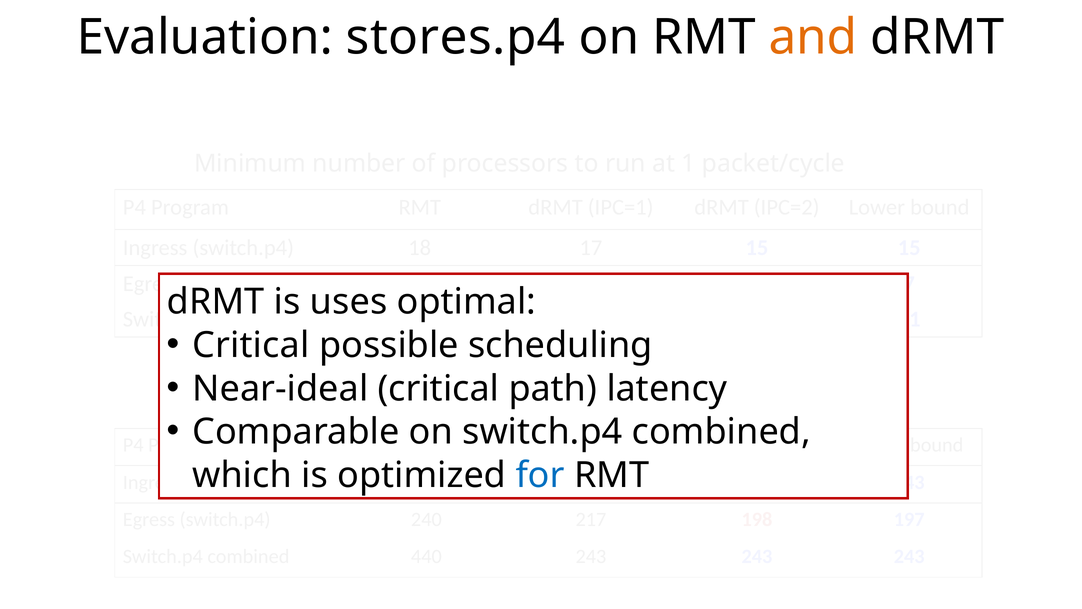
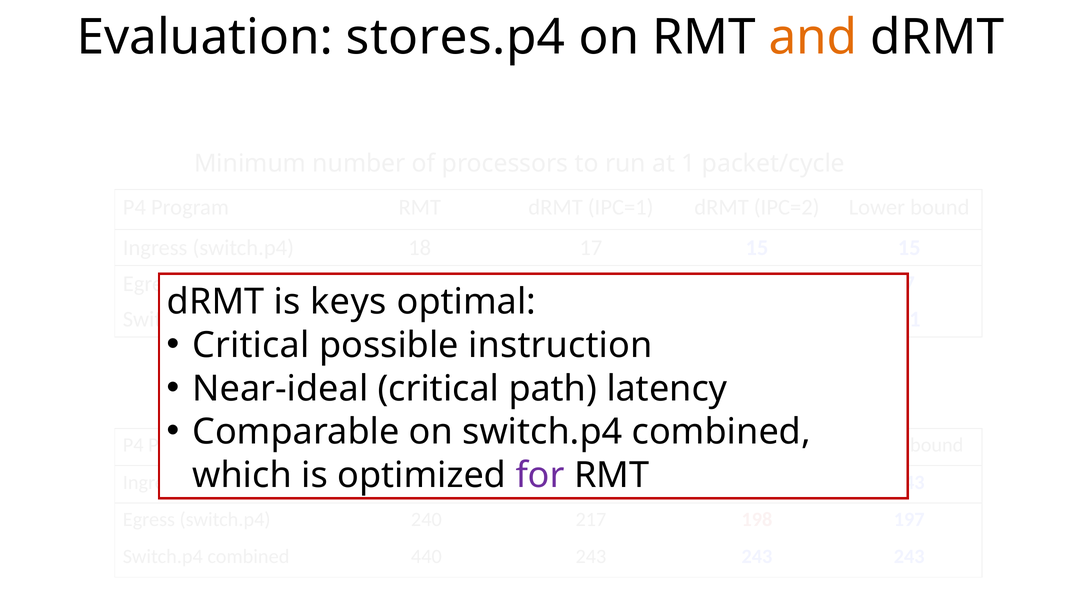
uses: uses -> keys (348, 302)
scheduling: scheduling -> instruction (560, 345)
for colour: blue -> purple (540, 475)
